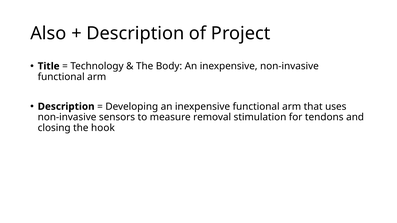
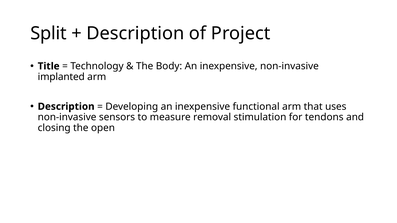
Also: Also -> Split (48, 33)
functional: functional -> implanted (61, 77)
hook: hook -> open (103, 128)
